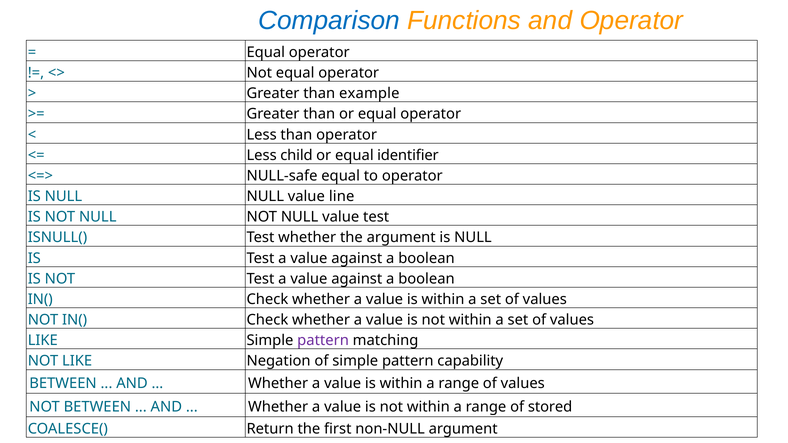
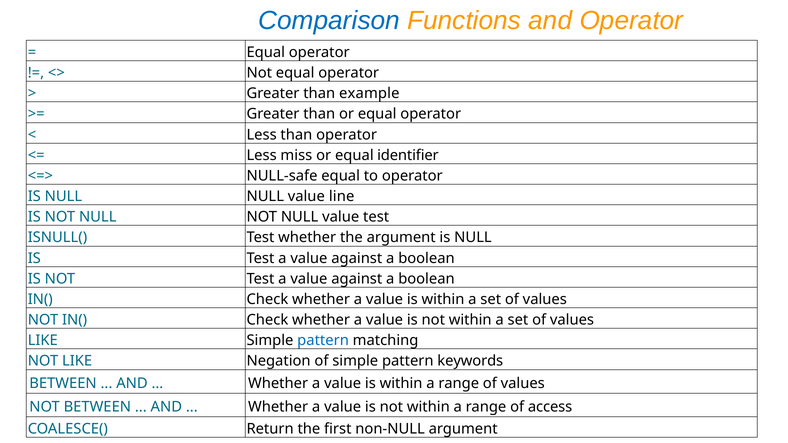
child: child -> miss (296, 155)
pattern colour: purple -> blue (323, 341)
capability: capability -> keywords (470, 361)
stored: stored -> access (550, 407)
